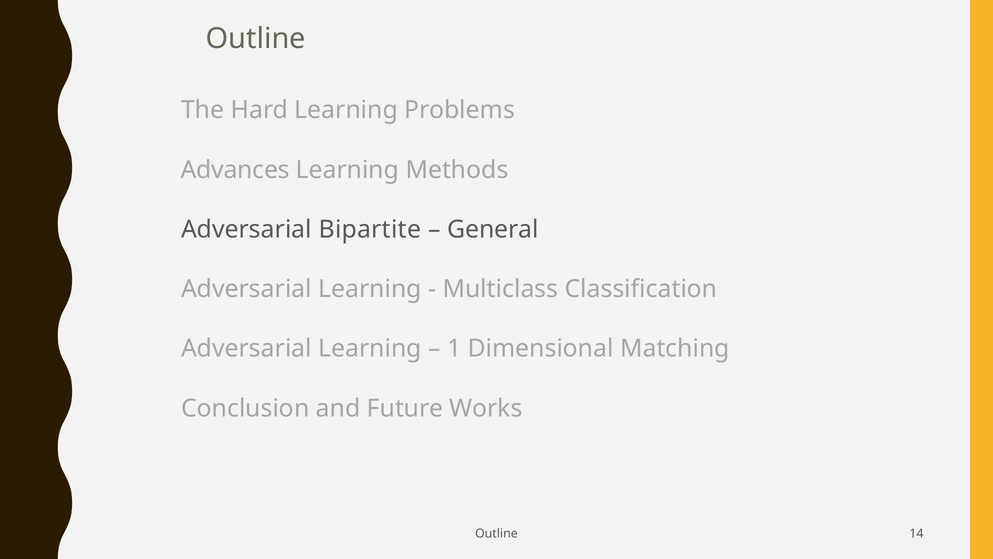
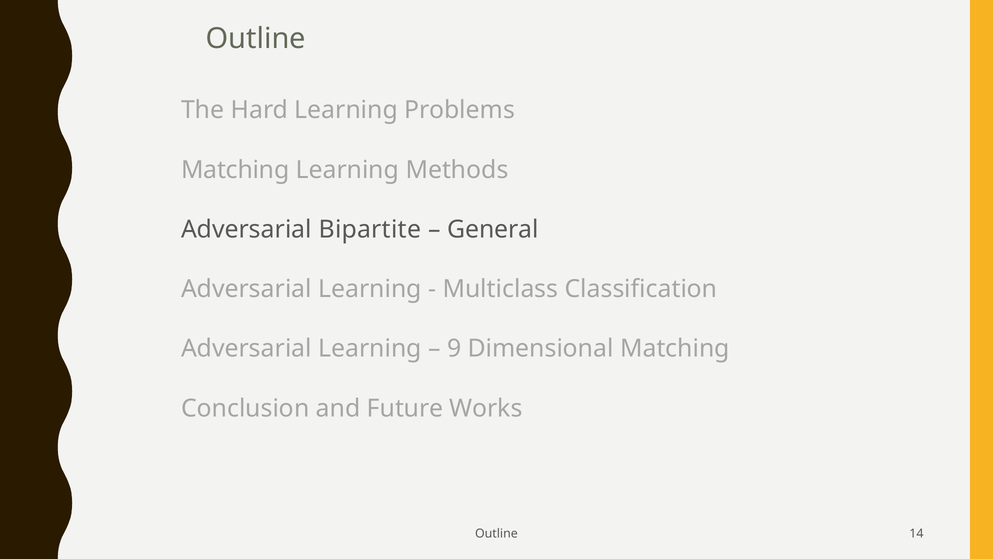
Advances: Advances -> Matching (235, 170)
1: 1 -> 9 (454, 349)
